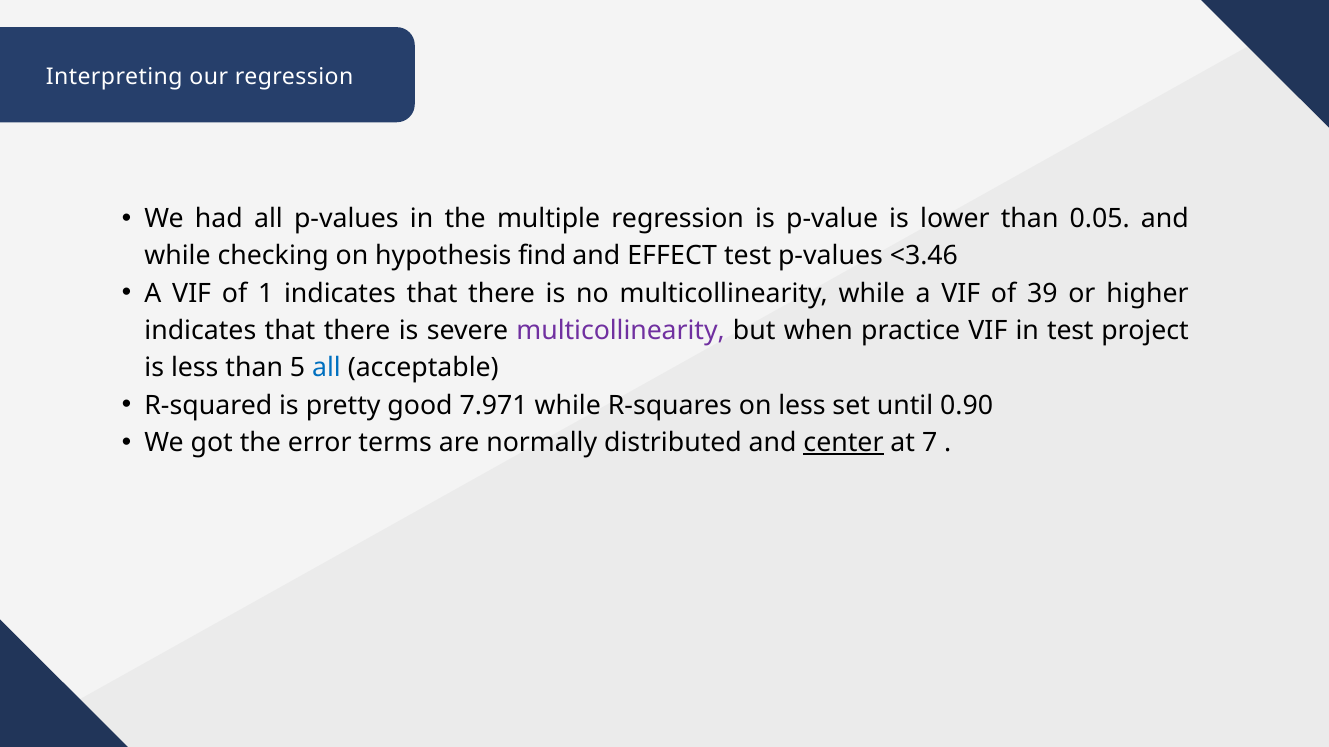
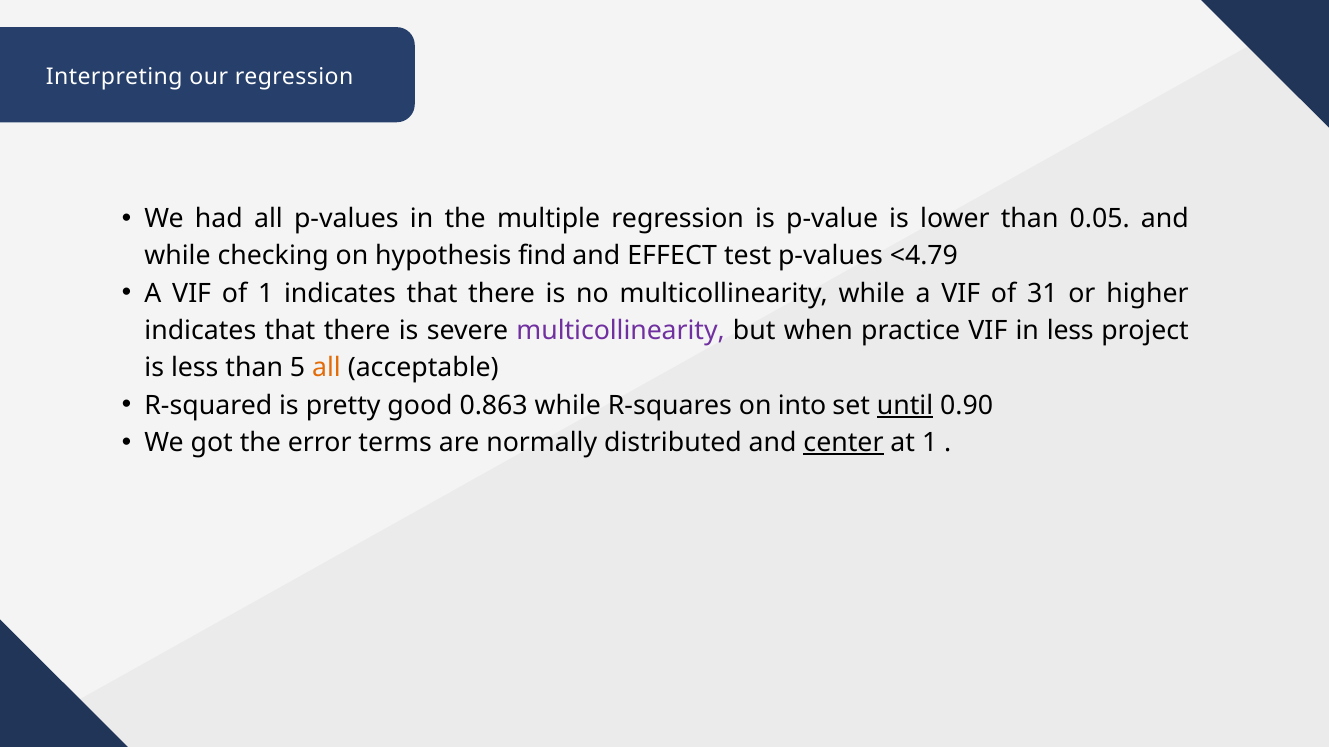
<3.46: <3.46 -> <4.79 (924, 256)
39: 39 -> 31 (1042, 294)
in test: test -> less (1070, 331)
all colour: blue -> orange (326, 368)
7.971: 7.971 -> 0.863 (494, 406)
on less: less -> into (802, 406)
until underline: none -> present (905, 406)
at 7: 7 -> 1 (930, 443)
